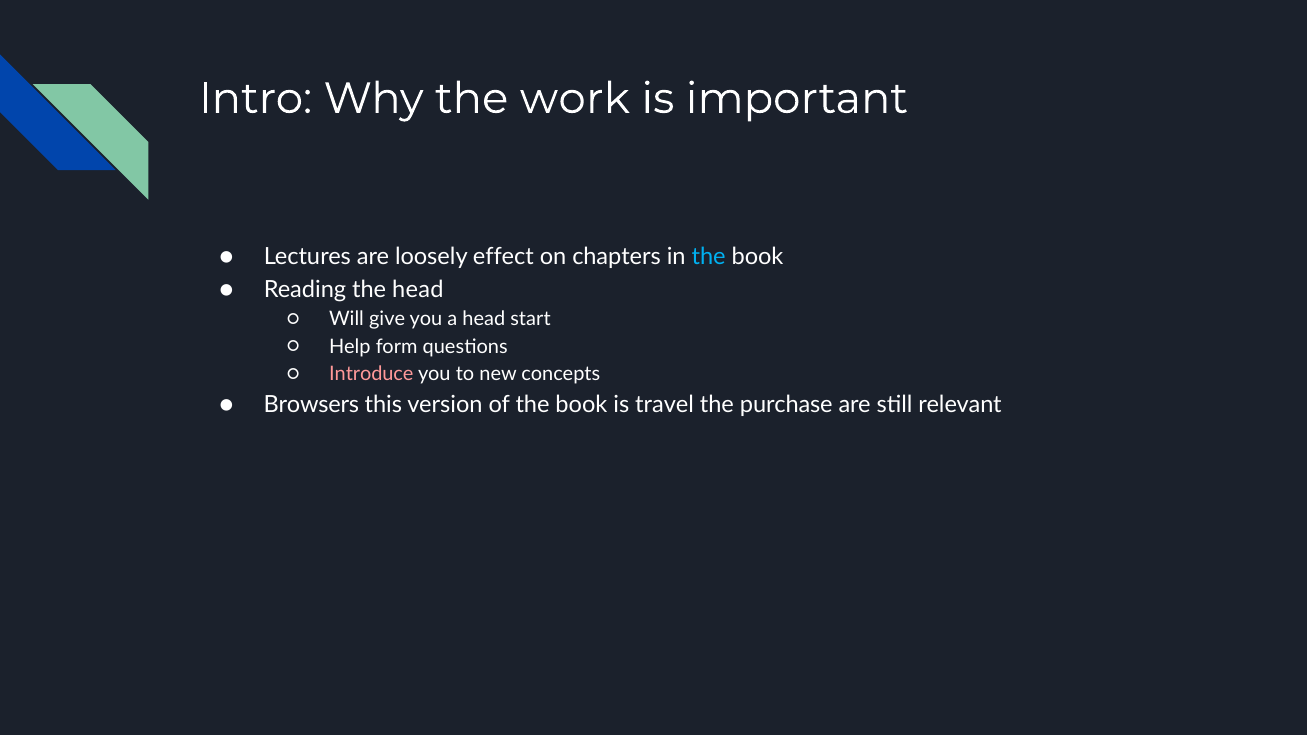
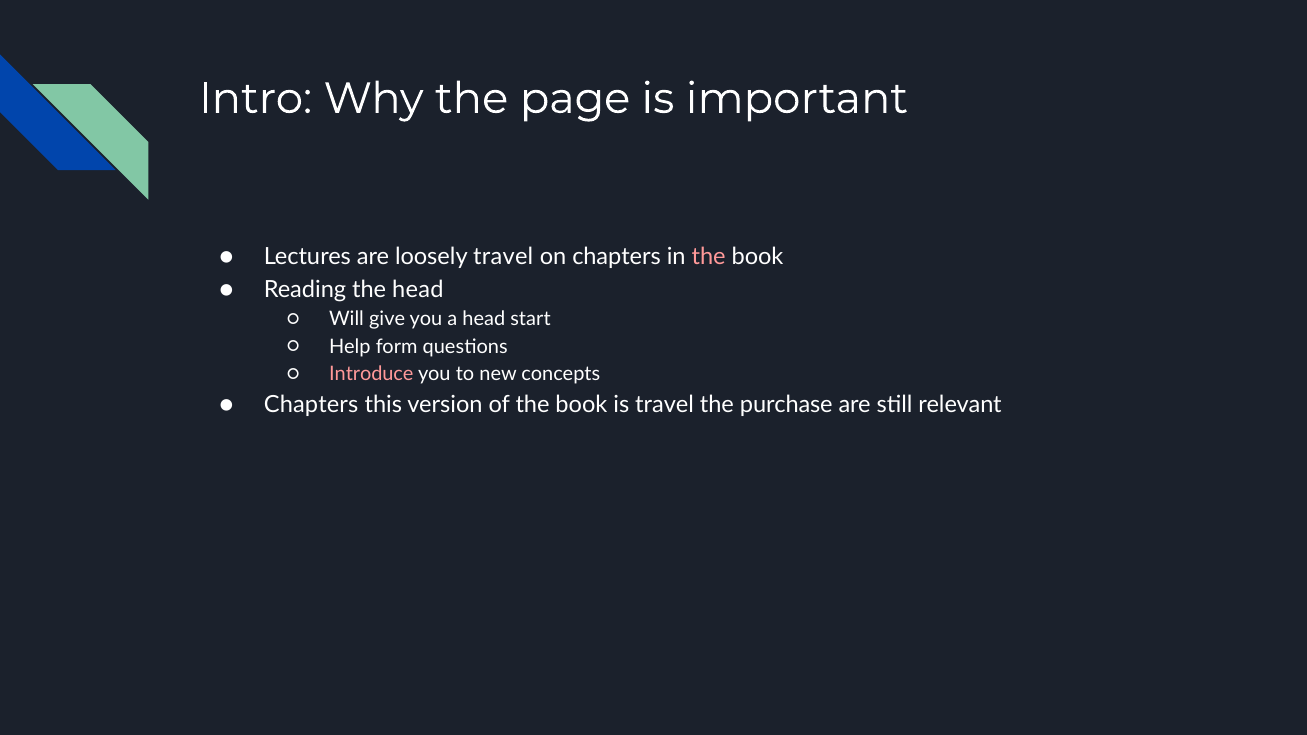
work: work -> page (575, 99)
loosely effect: effect -> travel (503, 257)
the colour: light blue -> pink (709, 257)
Browsers: Browsers -> Chapters (311, 405)
